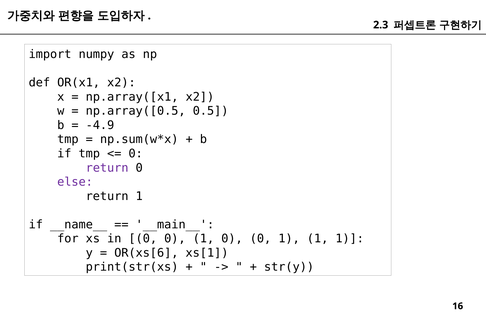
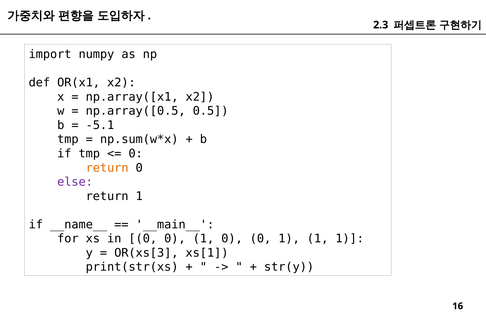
-4.9: -4.9 -> -5.1 (100, 125)
return colour: purple -> orange (107, 168)
OR(xs[6: OR(xs[6 -> OR(xs[3 (146, 253)
